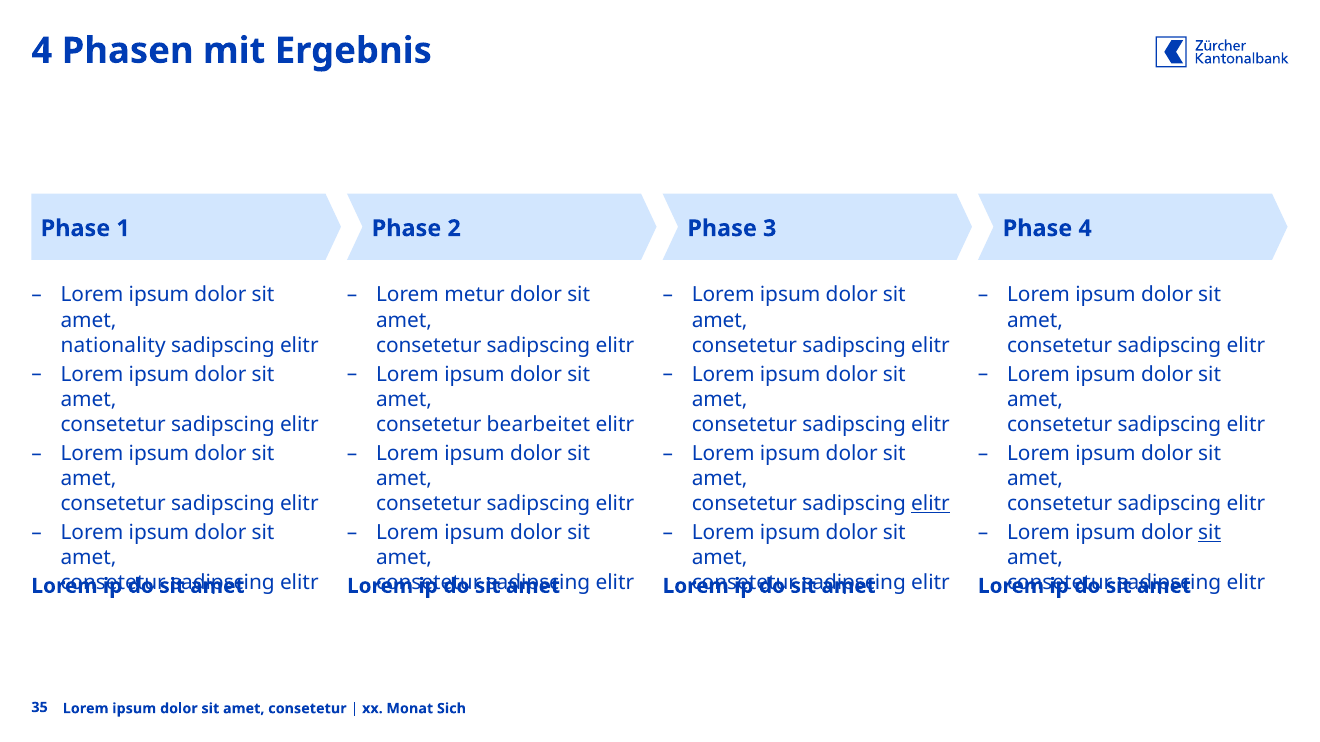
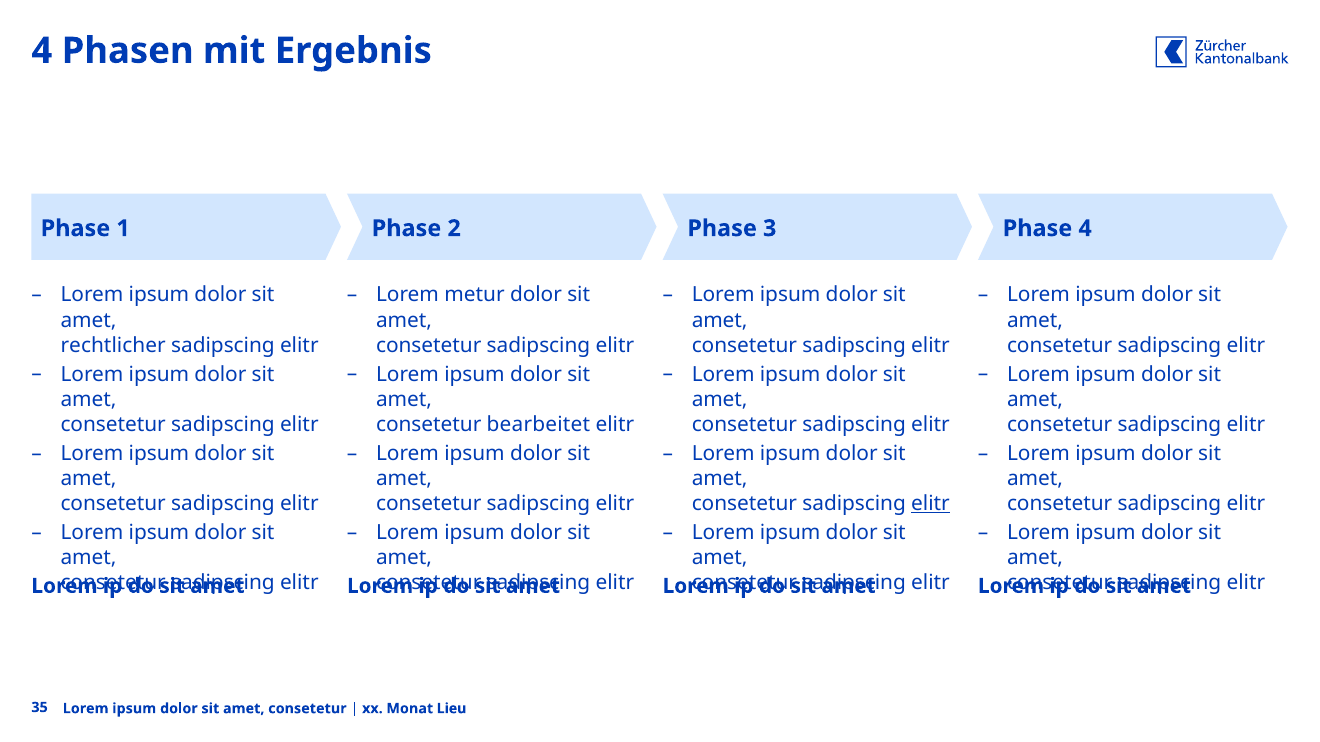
nationality: nationality -> rechtlicher (113, 345)
sit underline: present -> none (1210, 533)
Sich: Sich -> Lieu (452, 709)
